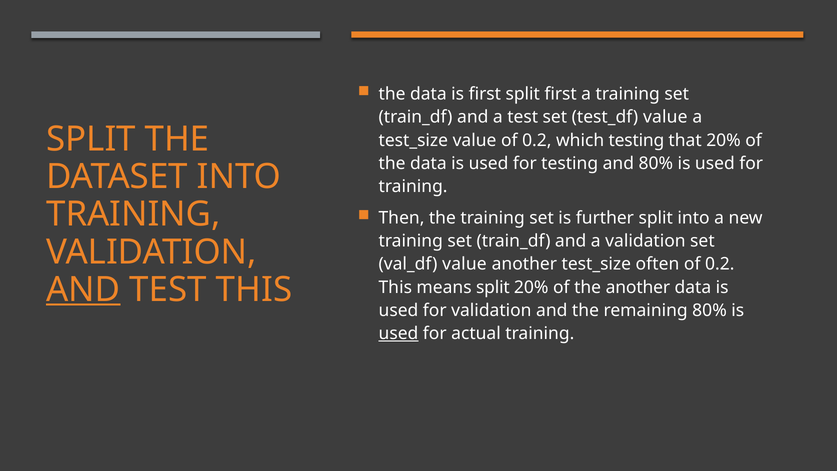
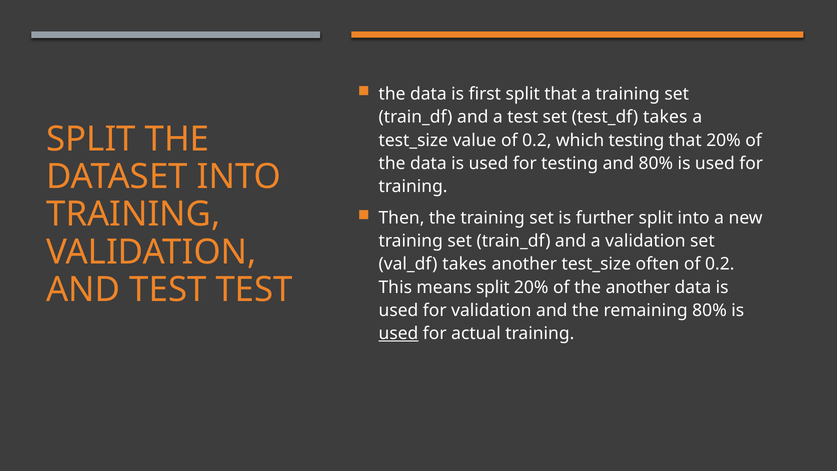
split first: first -> that (561, 94)
test_df value: value -> takes (665, 117)
val_df value: value -> takes (464, 264)
AND underline: present -> none (83, 290)
TEST THIS: THIS -> TEST (254, 290)
